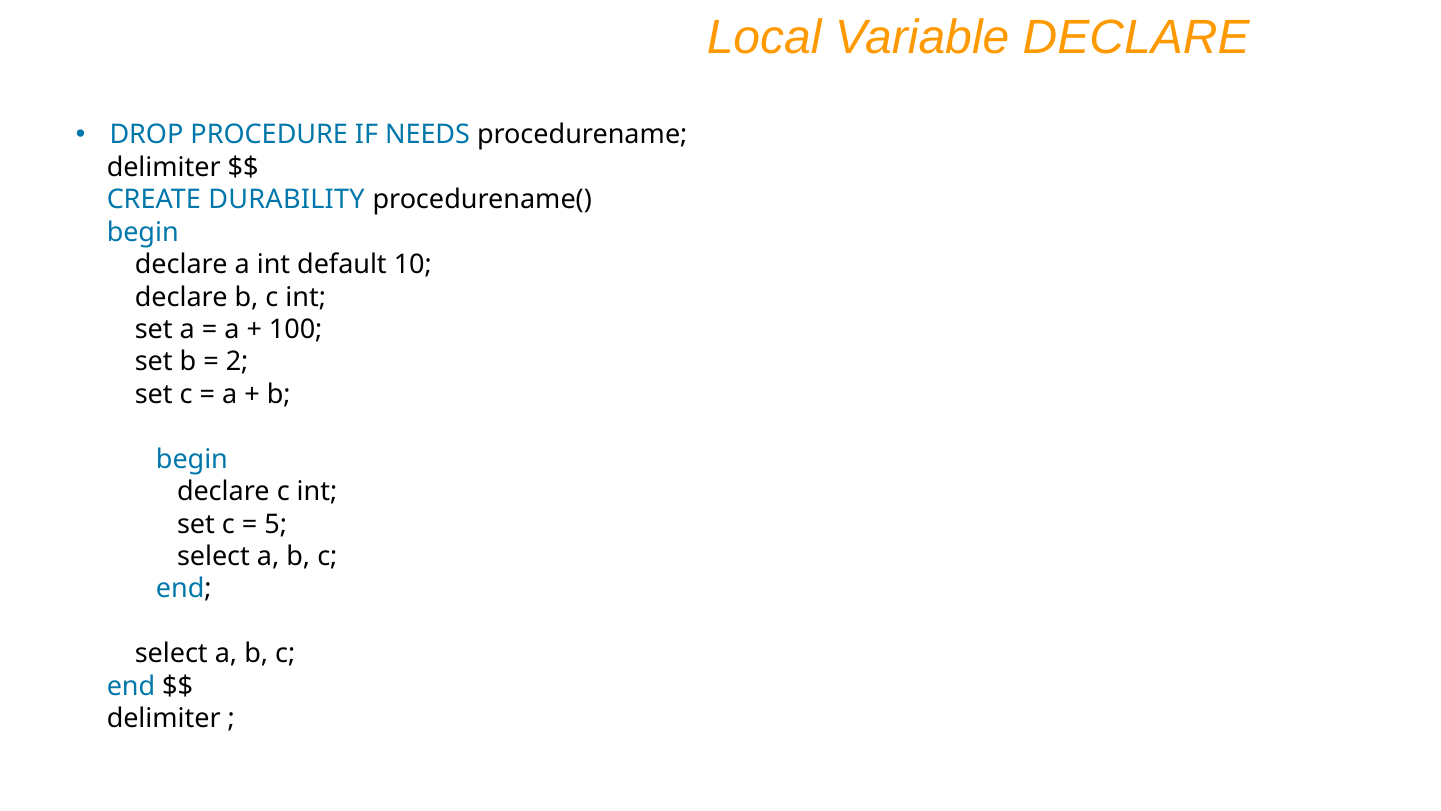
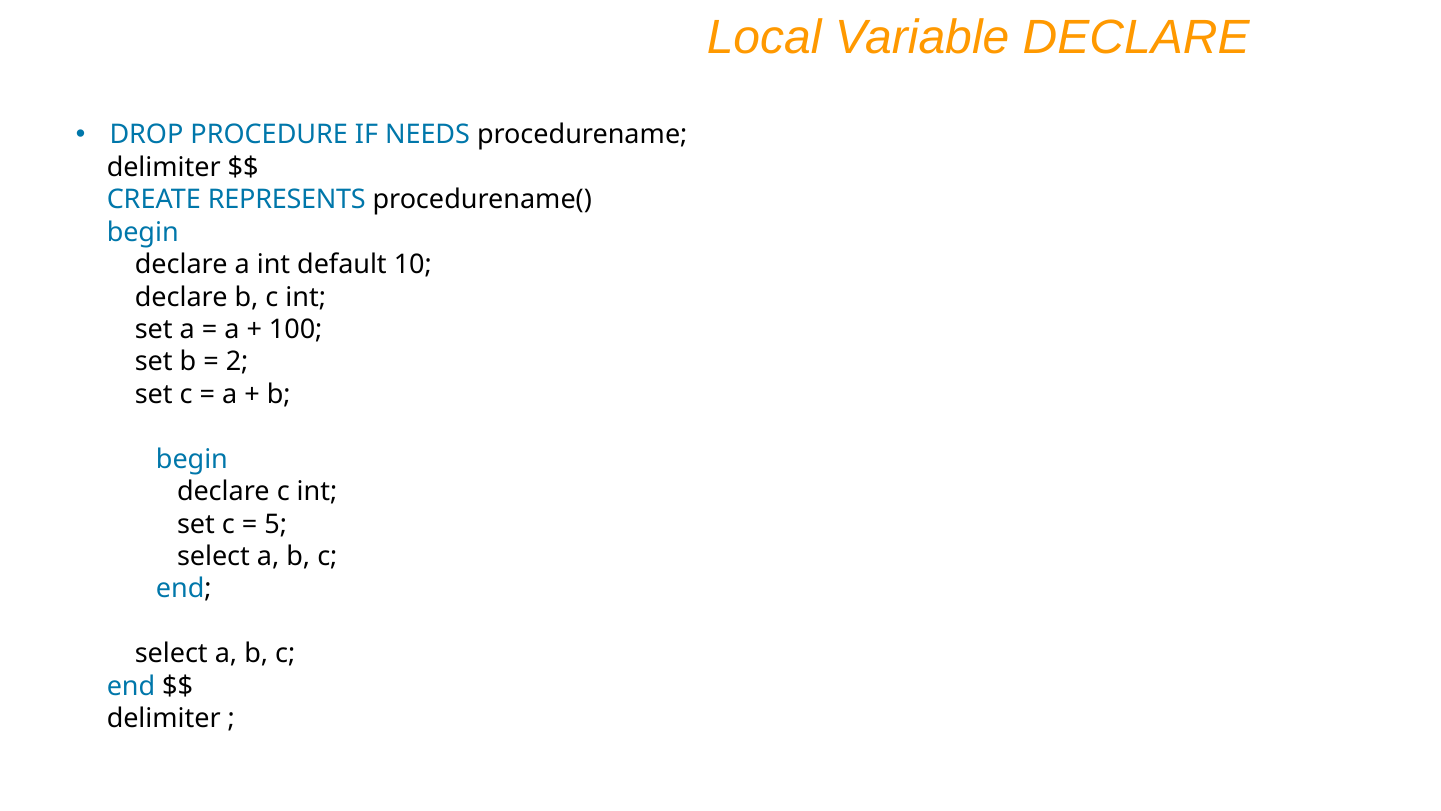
DURABILITY: DURABILITY -> REPRESENTS (287, 200)
